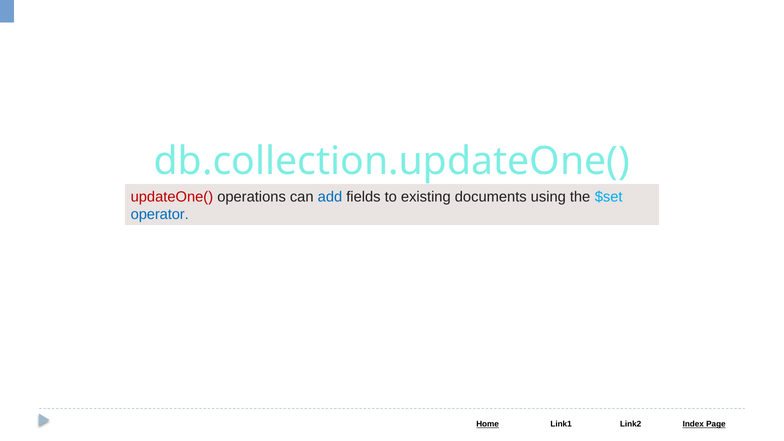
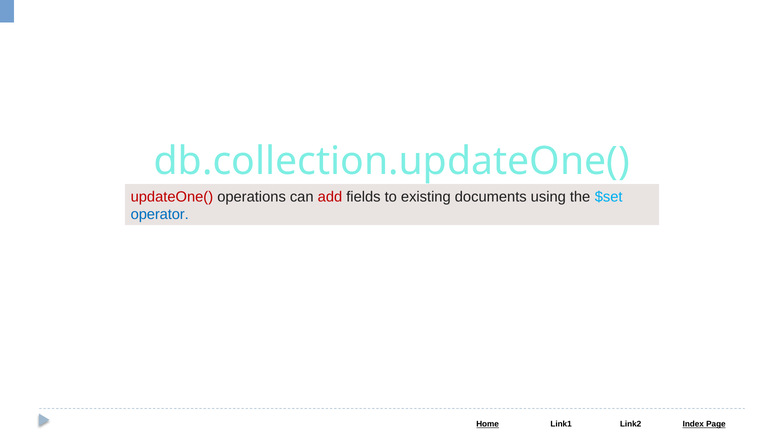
add colour: blue -> red (330, 197)
